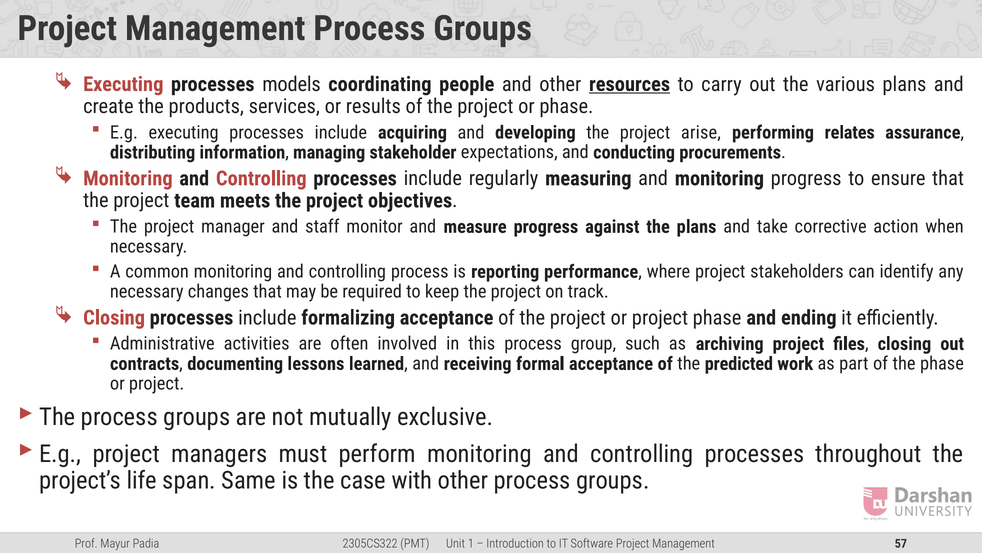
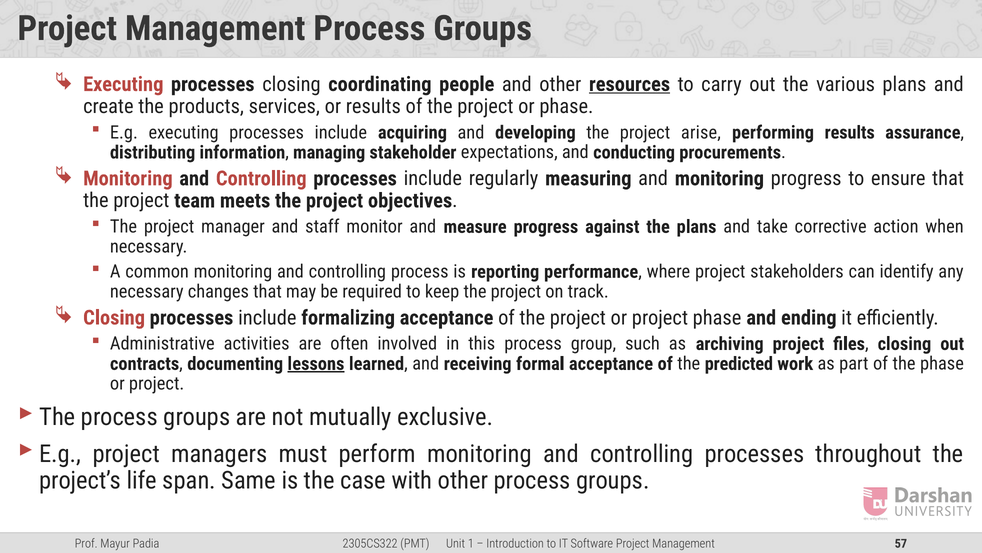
processes models: models -> closing (291, 84)
performing relates: relates -> results (850, 132)
lessons underline: none -> present (316, 363)
